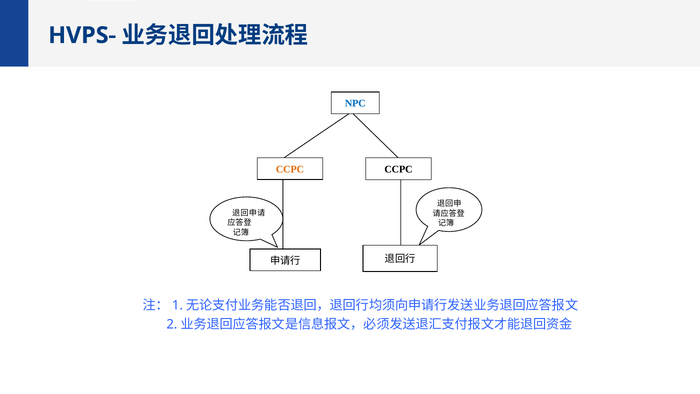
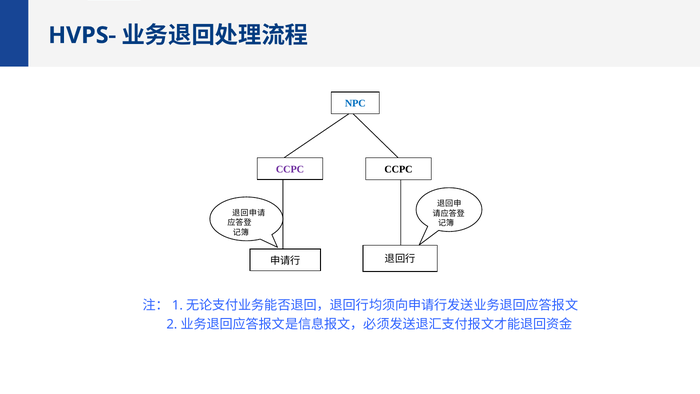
CCPC colour: orange -> purple (290, 169)
